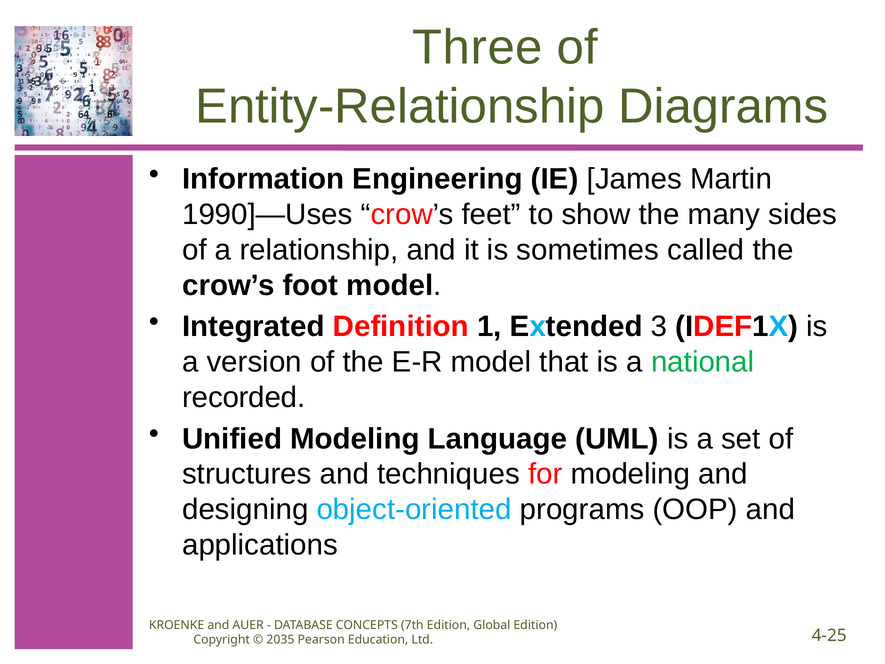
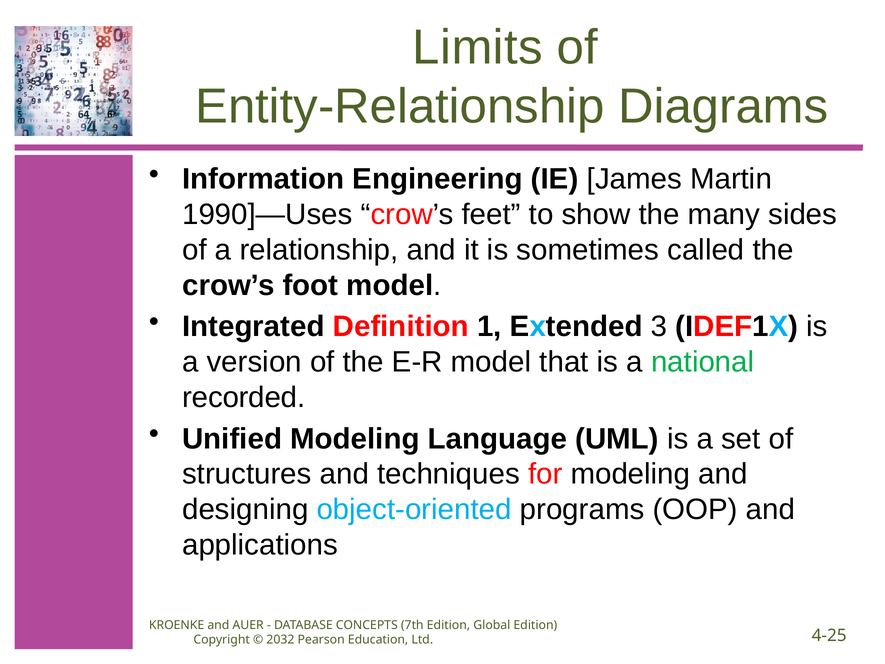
Three: Three -> Limits (478, 48)
2035: 2035 -> 2032 (280, 640)
